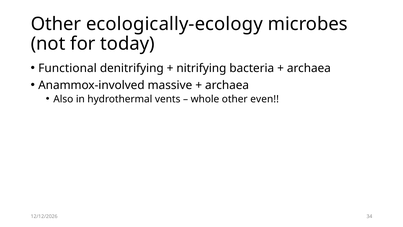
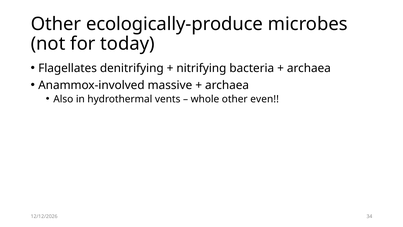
ecologically-ecology: ecologically-ecology -> ecologically-produce (175, 24)
Functional: Functional -> Flagellates (68, 68)
